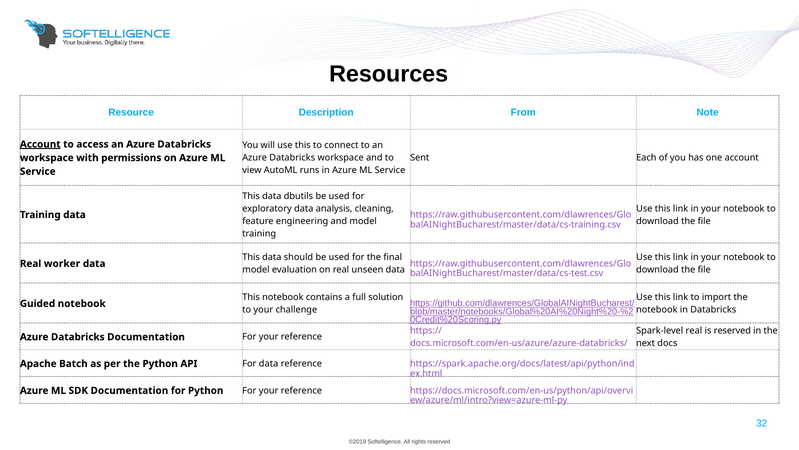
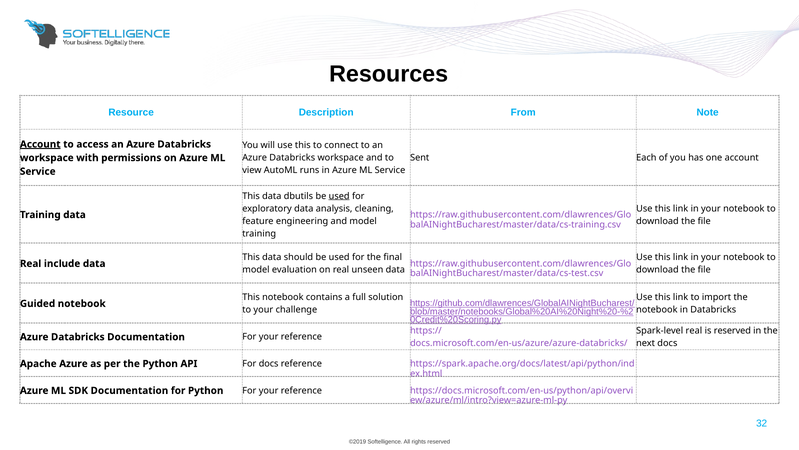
used underline: none -> present (339, 196)
worker: worker -> include (62, 263)
Apache Batch: Batch -> Azure (73, 363)
For data: data -> docs (269, 363)
